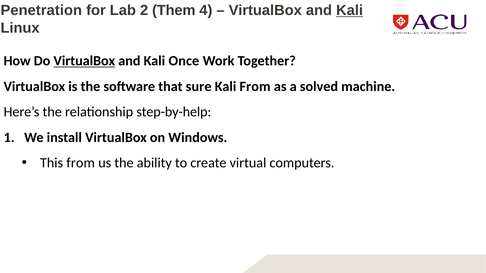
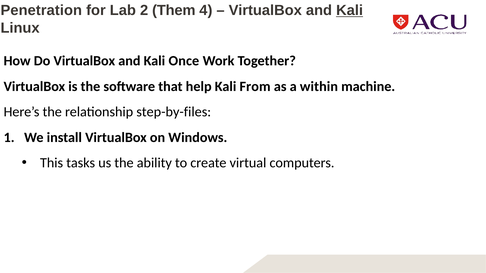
VirtualBox underline: present -> none (84, 61)
sure: sure -> help (199, 86)
solved: solved -> within (319, 86)
step-by-help: step-by-help -> step-by-files (174, 112)
This from: from -> tasks (81, 163)
